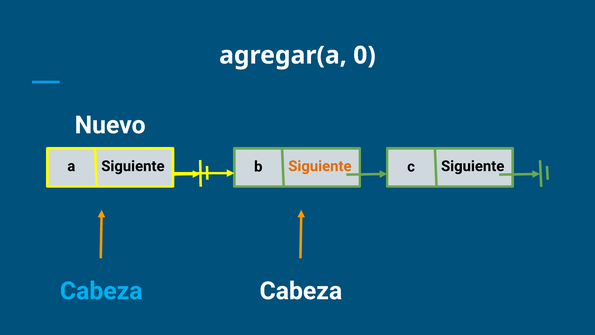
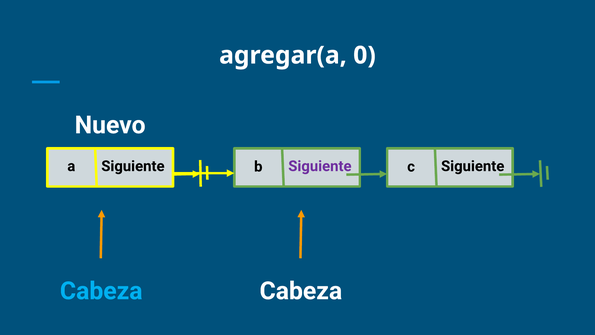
Siguiente colour: orange -> purple (320, 166)
